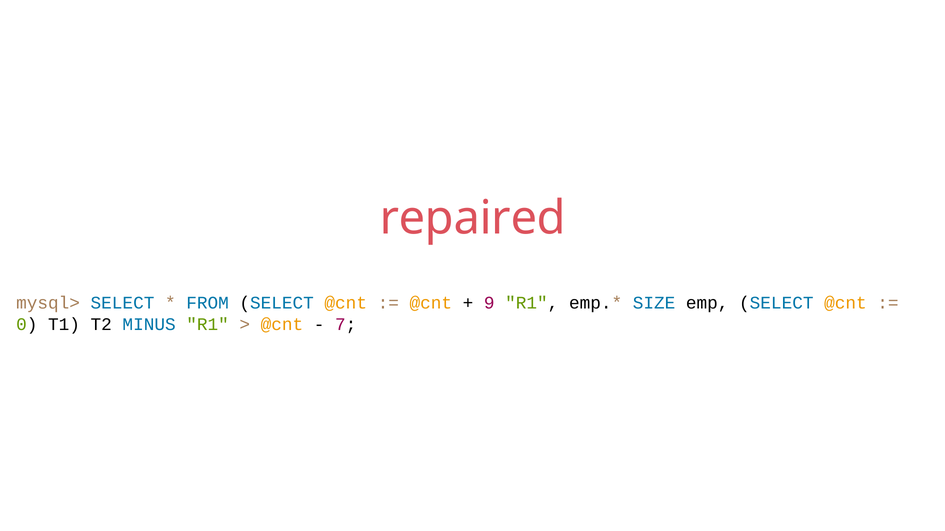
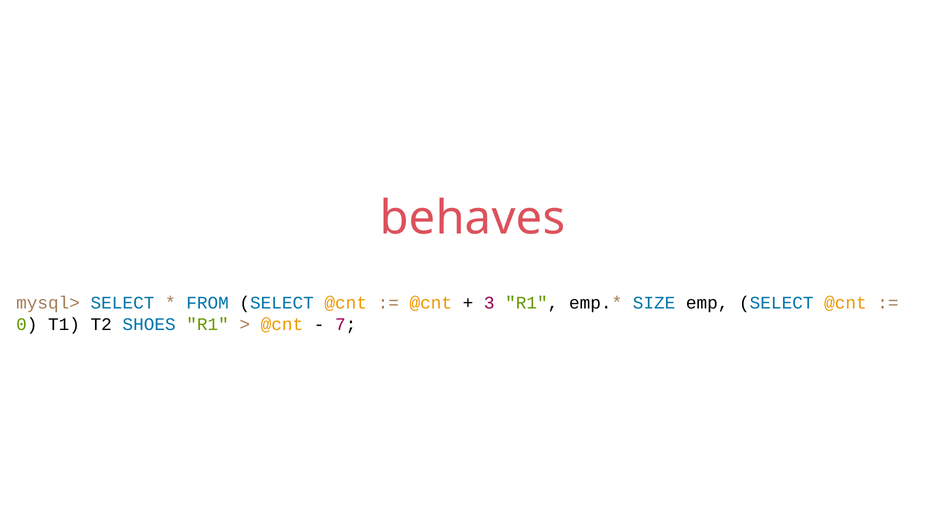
repaired: repaired -> behaves (472, 218)
9: 9 -> 3 (489, 303)
MINUS: MINUS -> SHOES (149, 325)
